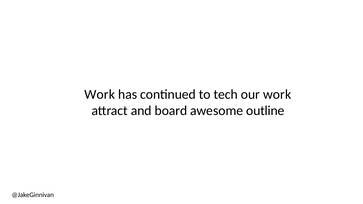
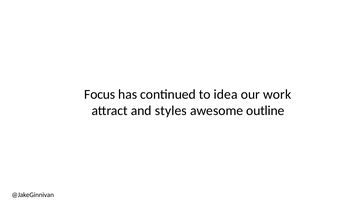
Work: Work -> Focus (100, 94)
tech: tech -> idea (226, 94)
board: board -> styles (171, 111)
